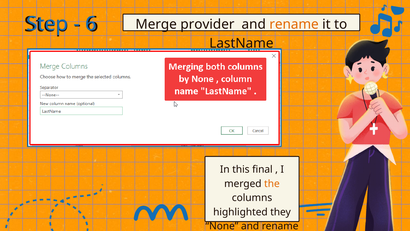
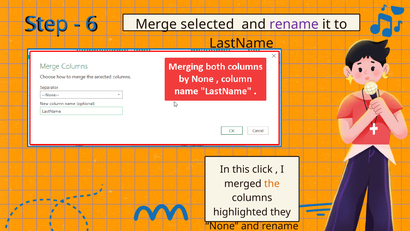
provider: provider -> selected (207, 24)
rename colour: orange -> purple (294, 24)
final: final -> click (262, 169)
